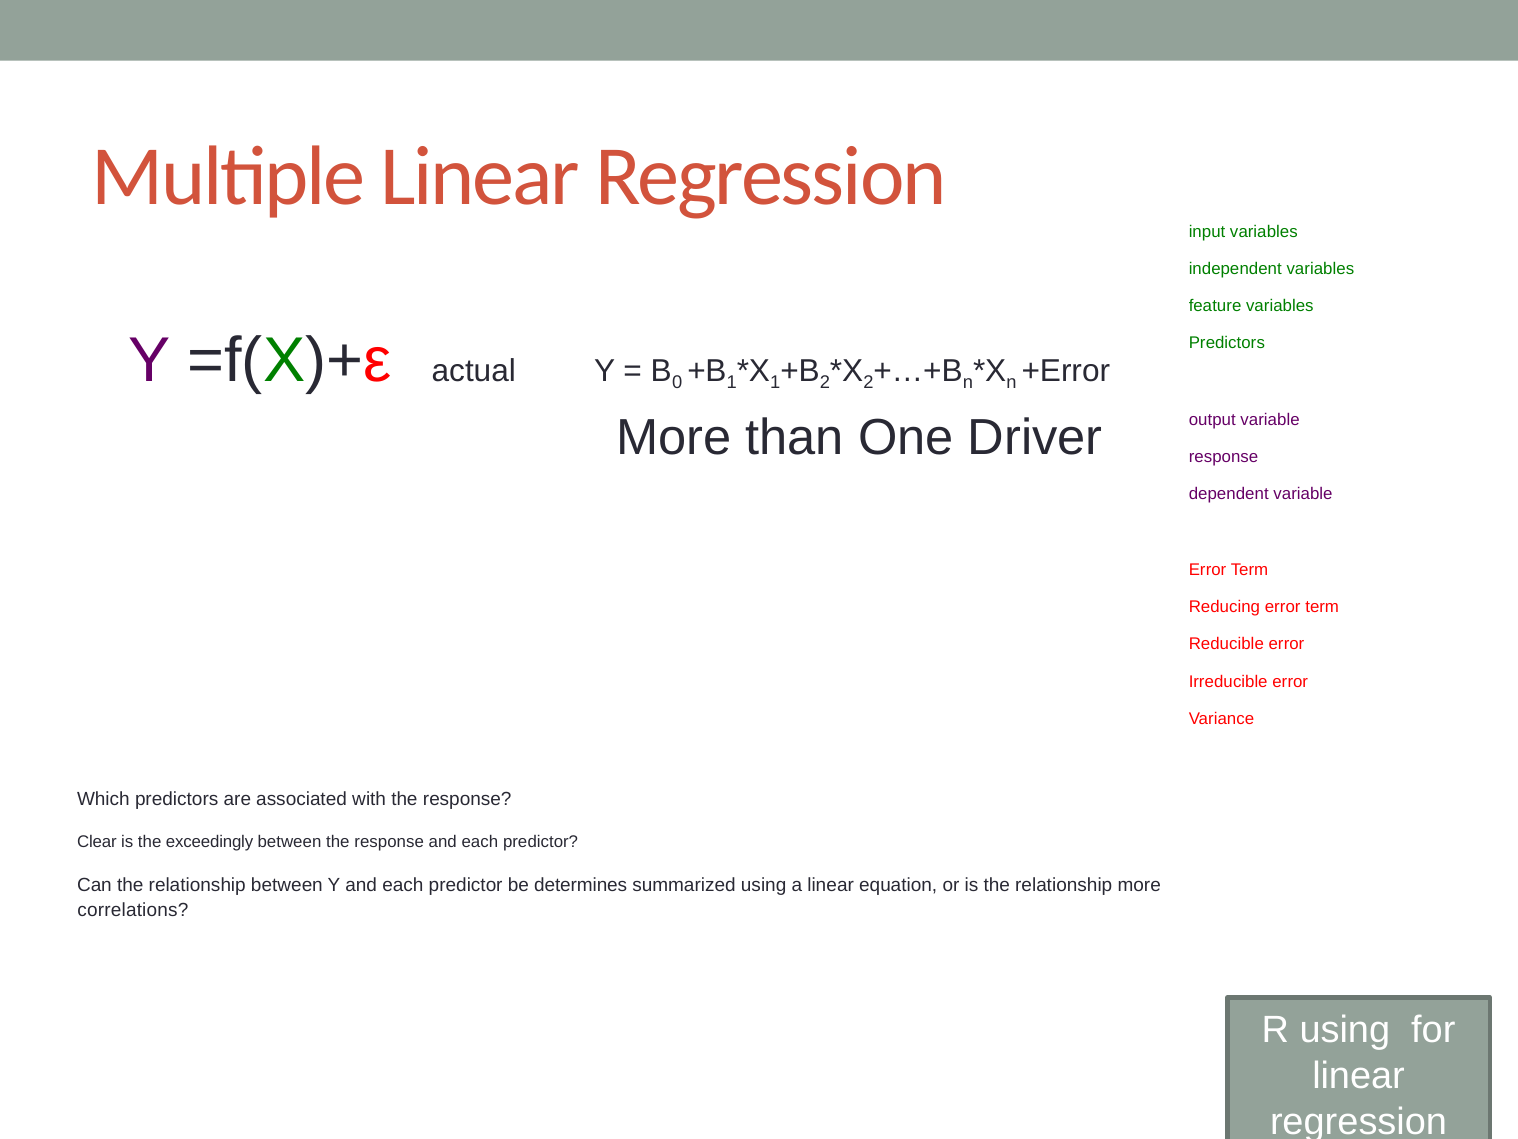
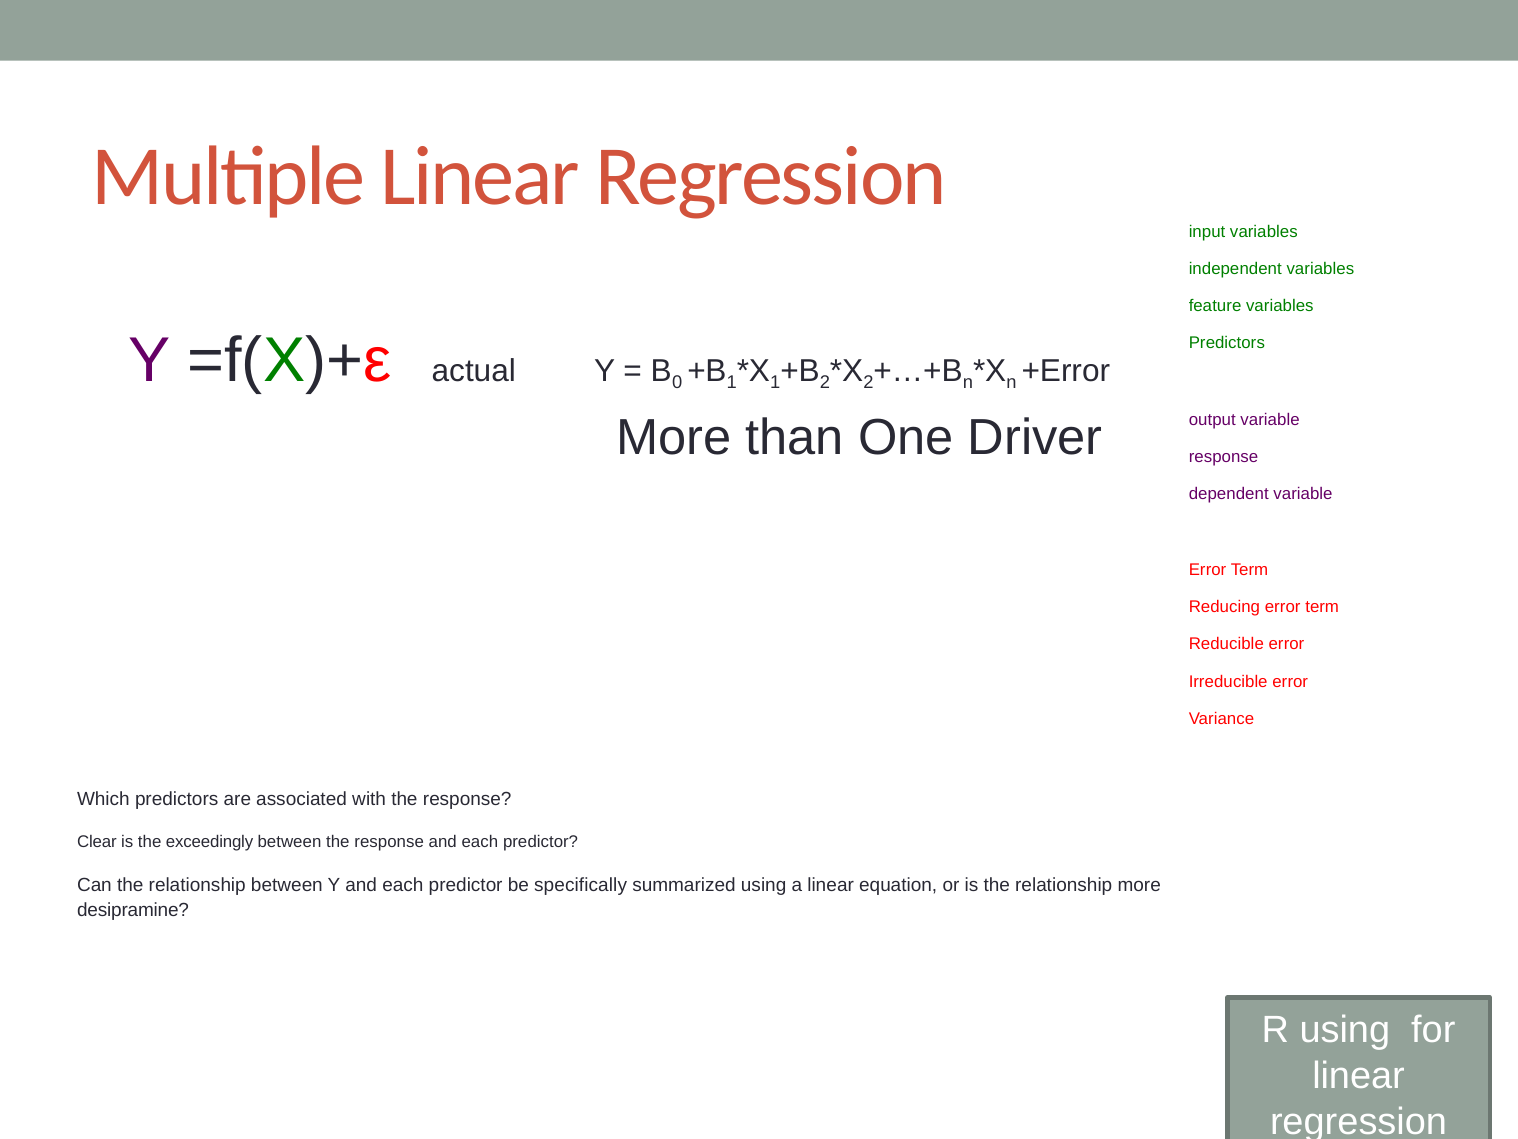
determines: determines -> specifically (581, 884)
correlations: correlations -> desipramine (133, 909)
